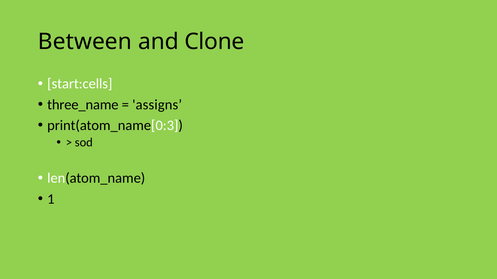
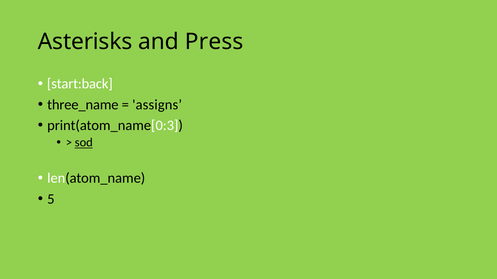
Between: Between -> Asterisks (85, 42)
Clone: Clone -> Press (214, 42)
start:cells: start:cells -> start:back (80, 84)
sod underline: none -> present (84, 143)
1: 1 -> 5 (51, 199)
